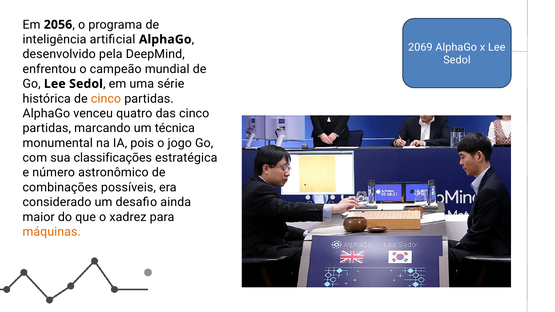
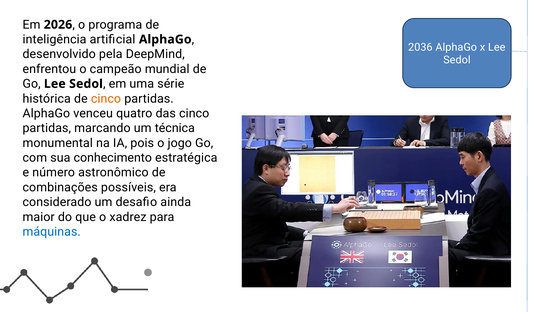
2056: 2056 -> 2026 (58, 25)
2069: 2069 -> 2036 (420, 47)
classificações: classificações -> conhecimento (113, 158)
máquinas colour: orange -> blue (52, 232)
